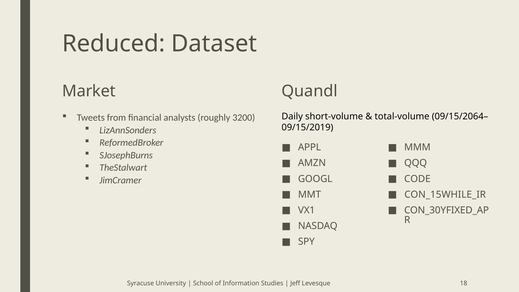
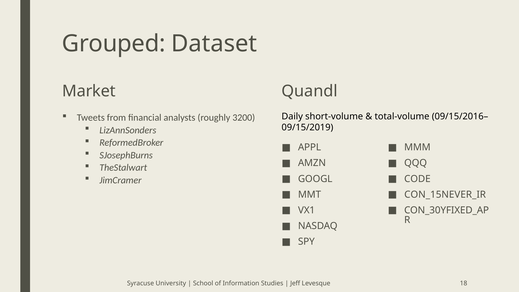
Reduced: Reduced -> Grouped (114, 44)
09/15/2064–: 09/15/2064– -> 09/15/2016– (460, 117)
CON_15WHILE_IR: CON_15WHILE_IR -> CON_15NEVER_IR (445, 194)
